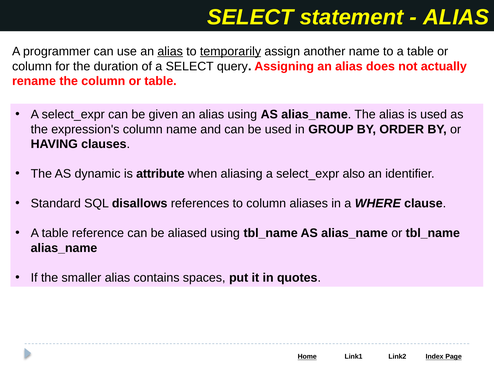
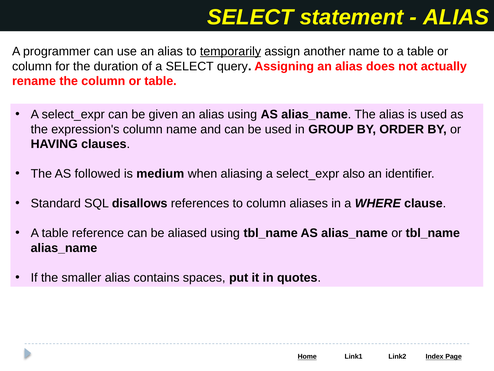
alias underline: present -> none (170, 51)
dynamic: dynamic -> followed (98, 174)
attribute: attribute -> medium (160, 174)
